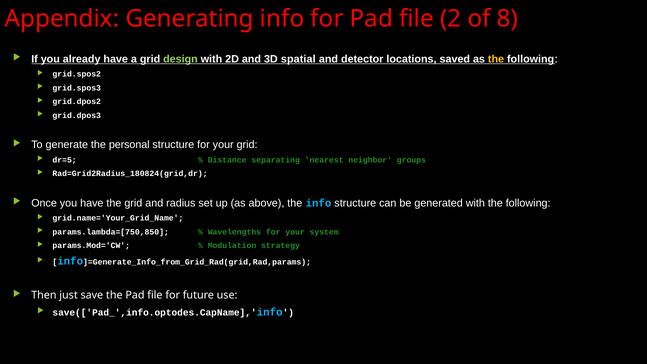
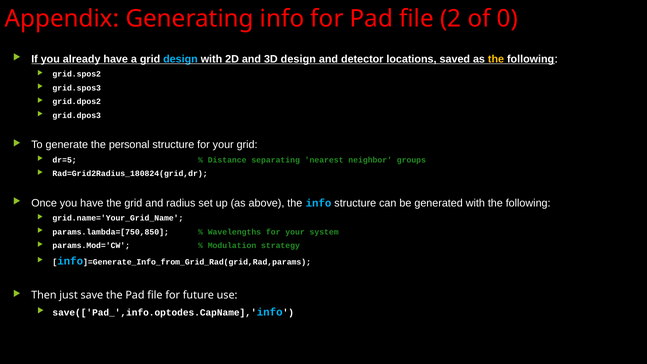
8: 8 -> 0 (507, 19)
design colour: light green -> light blue (180, 59)
3D spatial: spatial -> design (298, 59)
